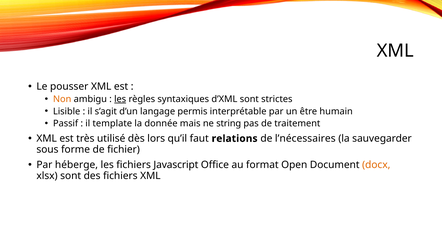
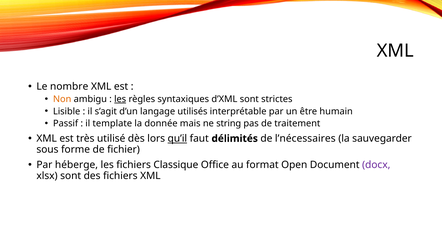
pousser: pousser -> nombre (69, 87)
permis: permis -> utilisés (192, 112)
qu’il underline: none -> present (177, 139)
relations: relations -> délimités (235, 139)
Javascript: Javascript -> Classique (176, 165)
docx colour: orange -> purple (376, 165)
